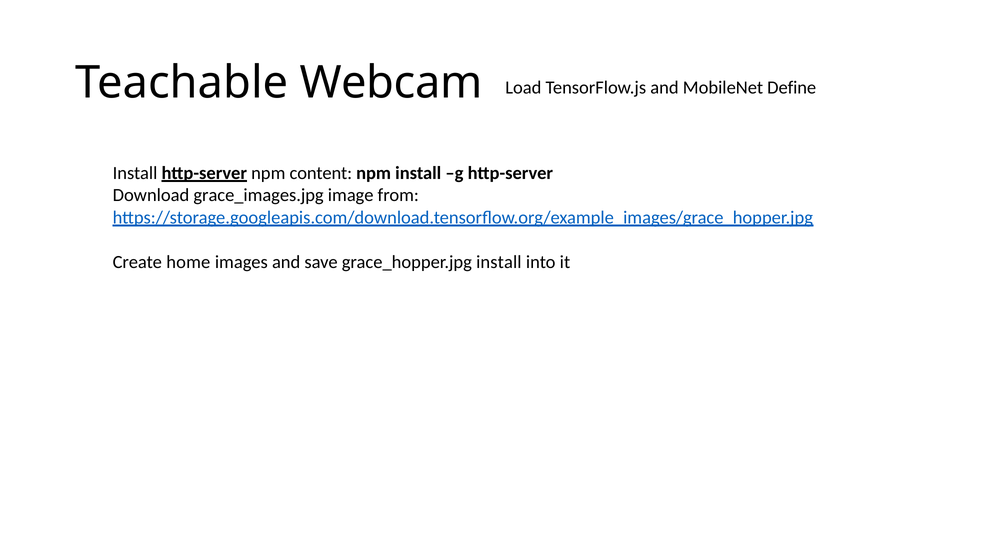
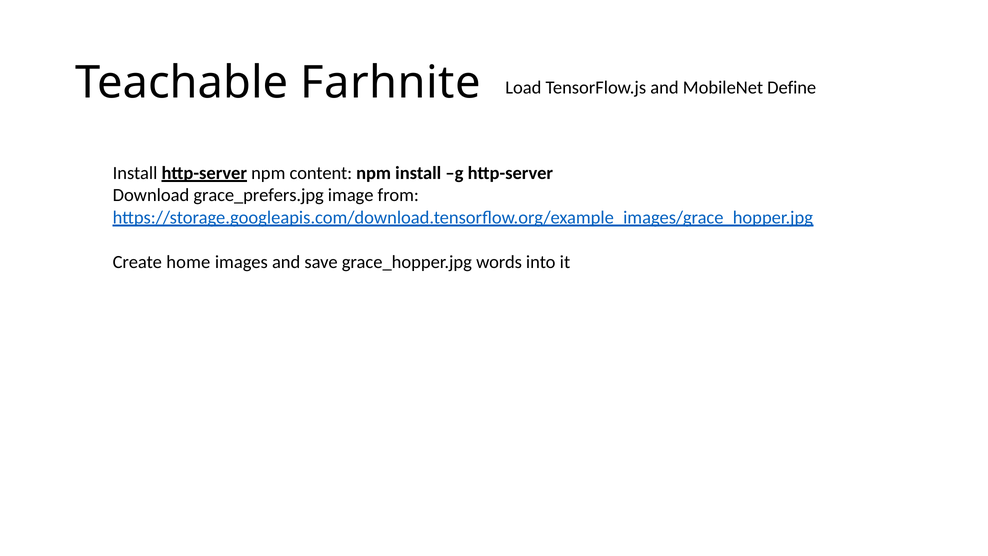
Webcam: Webcam -> Farhnite (391, 83)
grace_images.jpg: grace_images.jpg -> grace_prefers.jpg (259, 195)
grace_hopper.jpg install: install -> words (499, 262)
